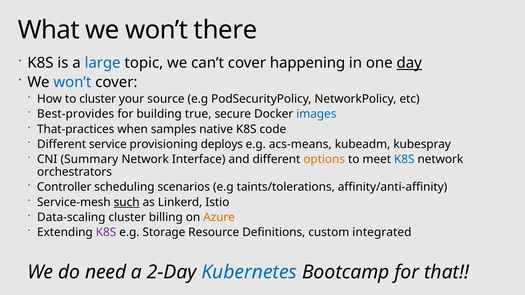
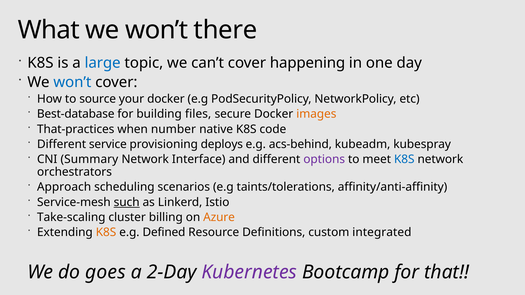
day underline: present -> none (409, 63)
to cluster: cluster -> source (98, 99)
your source: source -> docker (166, 99)
Best-provides: Best-provides -> Best-database (76, 114)
true: true -> files (198, 114)
images colour: blue -> orange (316, 114)
samples: samples -> number (173, 129)
acs-means: acs-means -> acs-behind (300, 144)
options colour: orange -> purple (324, 159)
Controller: Controller -> Approach (64, 187)
Data-scaling: Data-scaling -> Take-scaling (71, 217)
K8S colour: purple -> orange (106, 233)
Storage: Storage -> Defined (164, 233)
need: need -> goes (105, 272)
Kubernetes colour: blue -> purple (249, 272)
